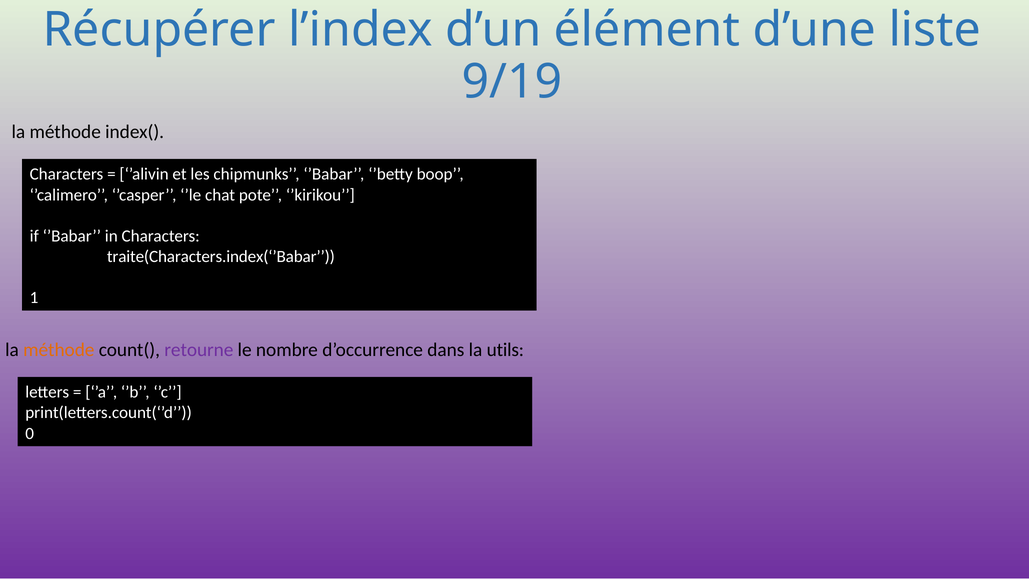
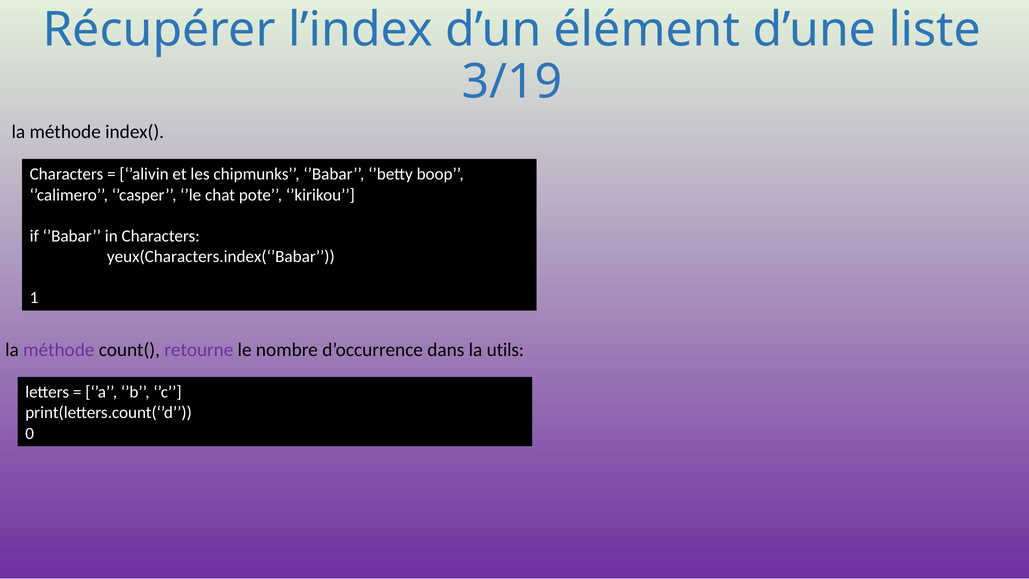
9/19: 9/19 -> 3/19 (512, 82)
traite(Characters.index(‘’Babar: traite(Characters.index(‘’Babar -> yeux(Characters.index(‘’Babar (221, 256)
méthode colour: orange -> purple (59, 350)
